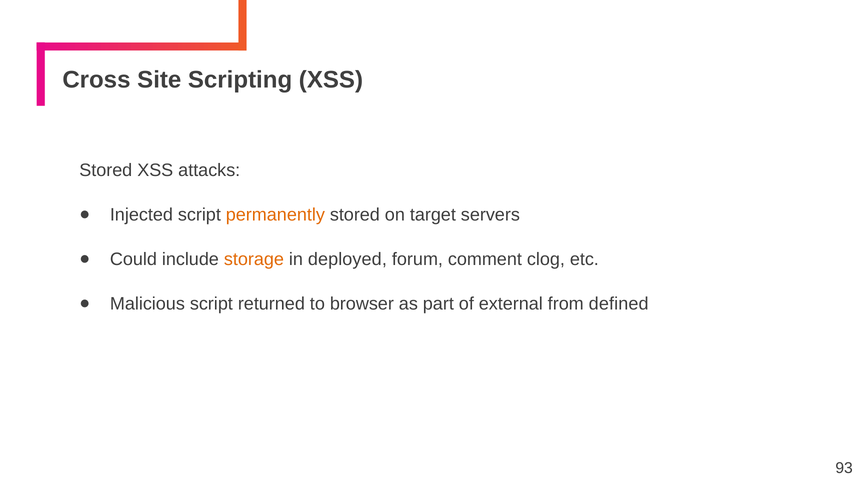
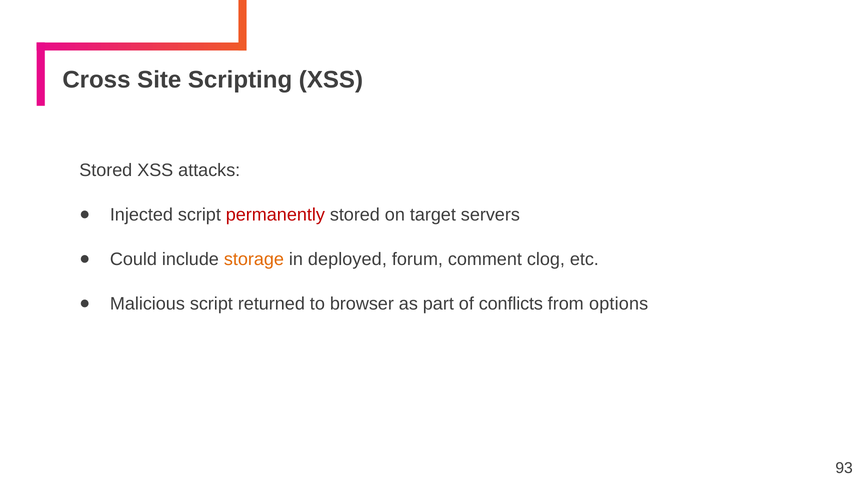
permanently colour: orange -> red (275, 215)
external: external -> conflicts (511, 304)
defined: defined -> options (619, 304)
